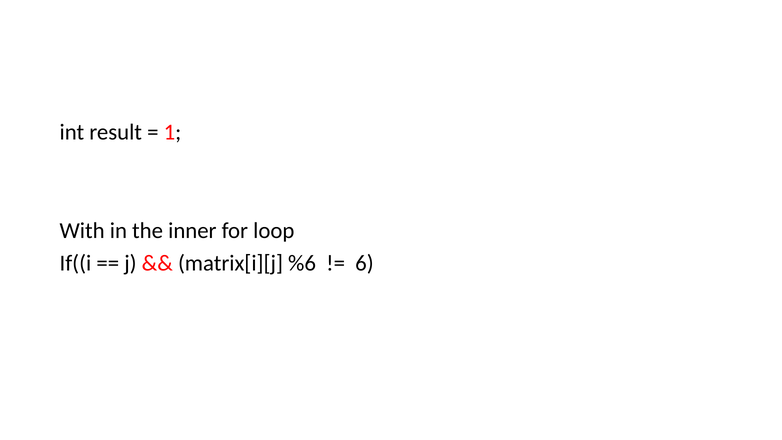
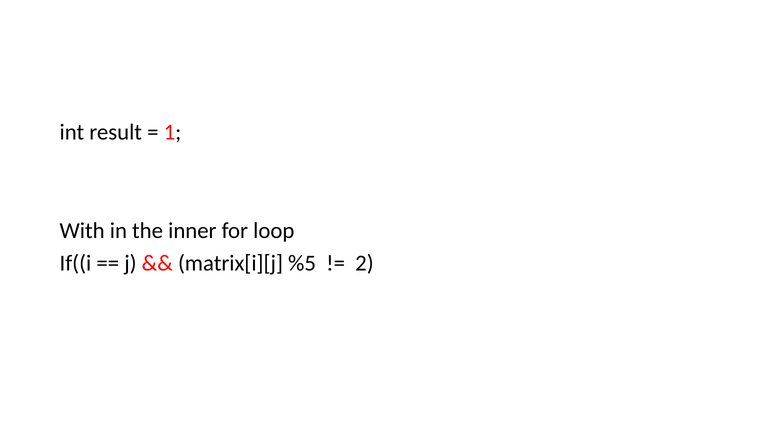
%6: %6 -> %5 (302, 263)
6: 6 -> 2 (364, 263)
